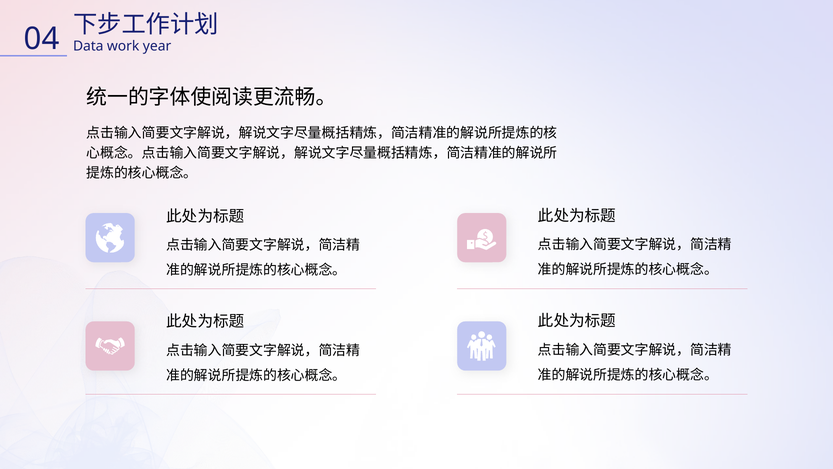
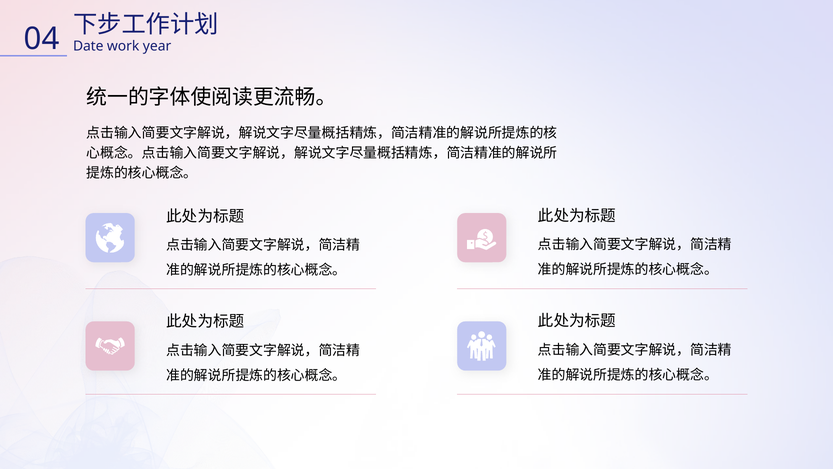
Data: Data -> Date (88, 46)
